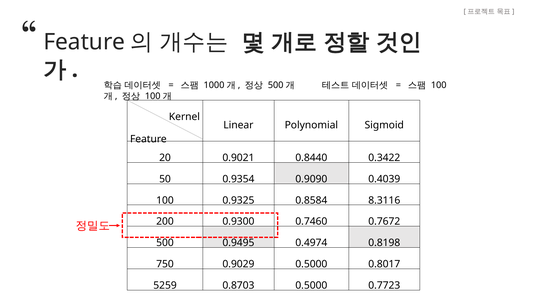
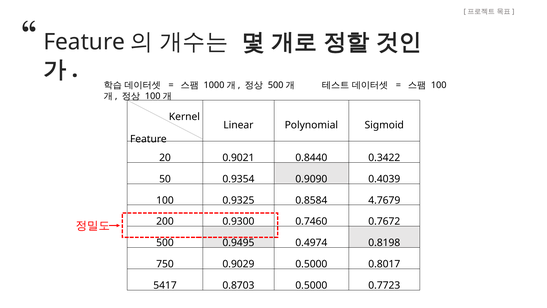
8.3116: 8.3116 -> 4.7679 (384, 200)
5259: 5259 -> 5417 (165, 285)
